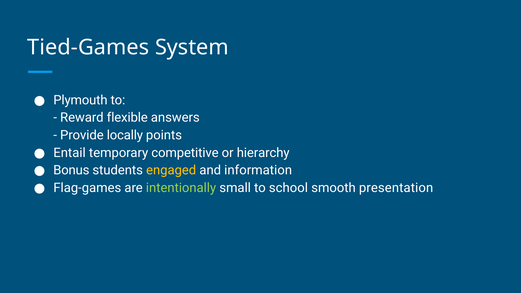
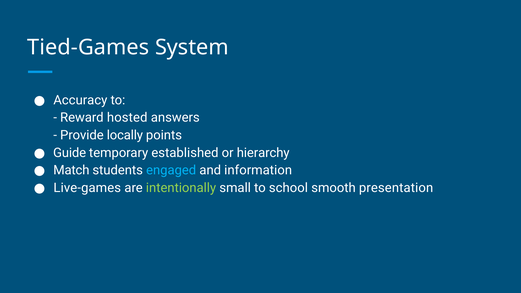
Plymouth: Plymouth -> Accuracy (80, 100)
flexible: flexible -> hosted (127, 118)
Entail: Entail -> Guide (70, 153)
competitive: competitive -> established (185, 153)
Bonus: Bonus -> Match (71, 170)
engaged colour: yellow -> light blue (171, 170)
Flag-games: Flag-games -> Live-games (87, 188)
